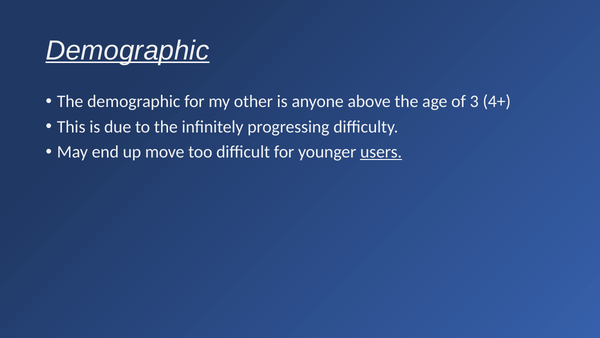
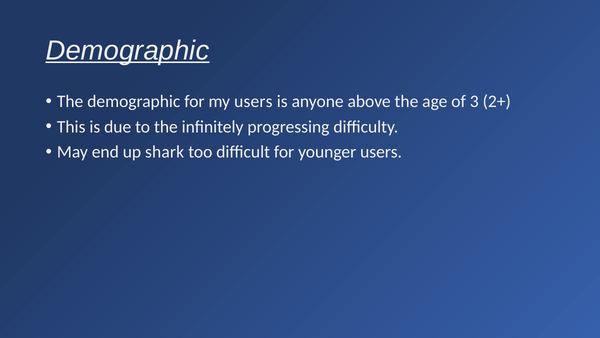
my other: other -> users (253, 101)
4+: 4+ -> 2+ (497, 101)
move: move -> shark (165, 152)
users underline: present -> none (381, 152)
